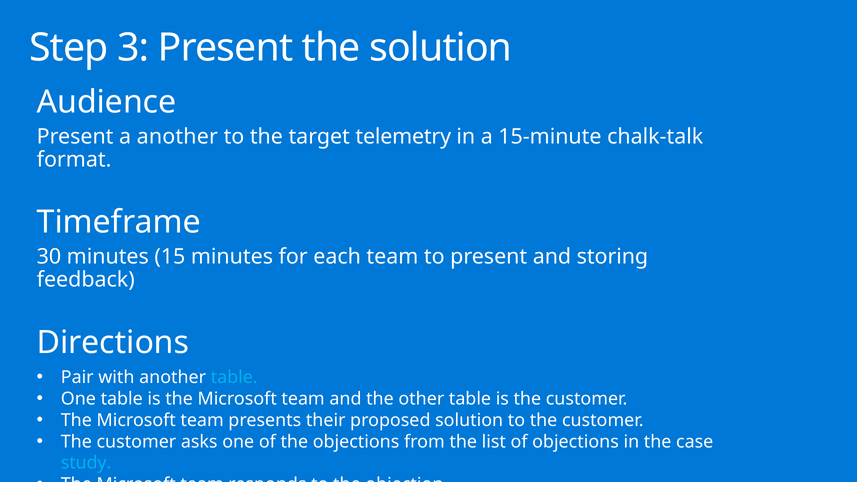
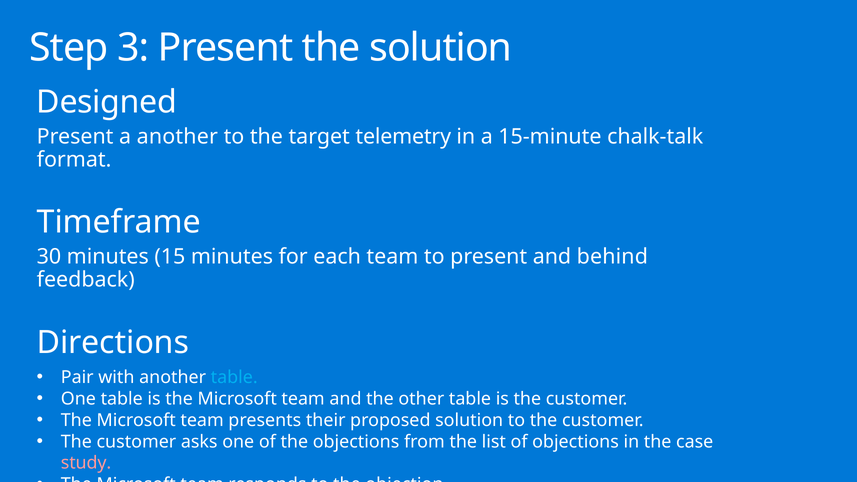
Audience: Audience -> Designed (107, 102)
storing: storing -> behind (612, 257)
study colour: light blue -> pink (86, 463)
